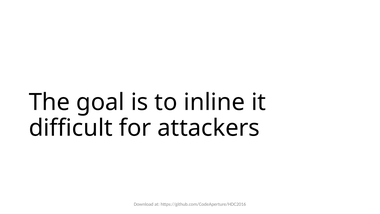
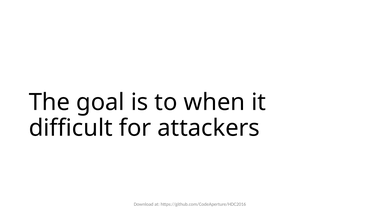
inline: inline -> when (214, 102)
